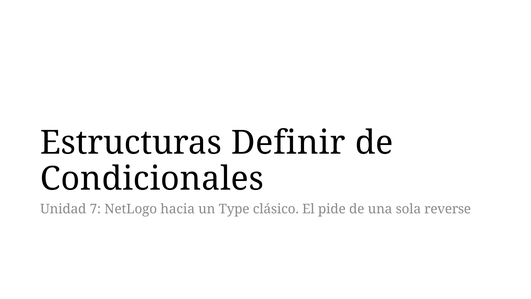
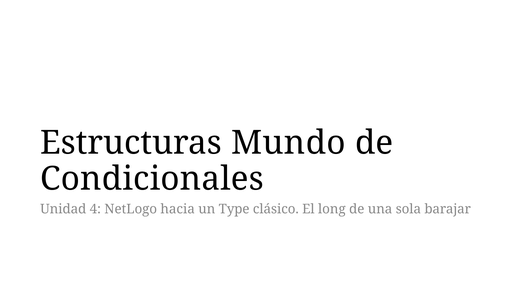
Definir: Definir -> Mundo (288, 143)
7: 7 -> 4 (95, 209)
pide: pide -> long (332, 209)
reverse: reverse -> barajar (448, 209)
